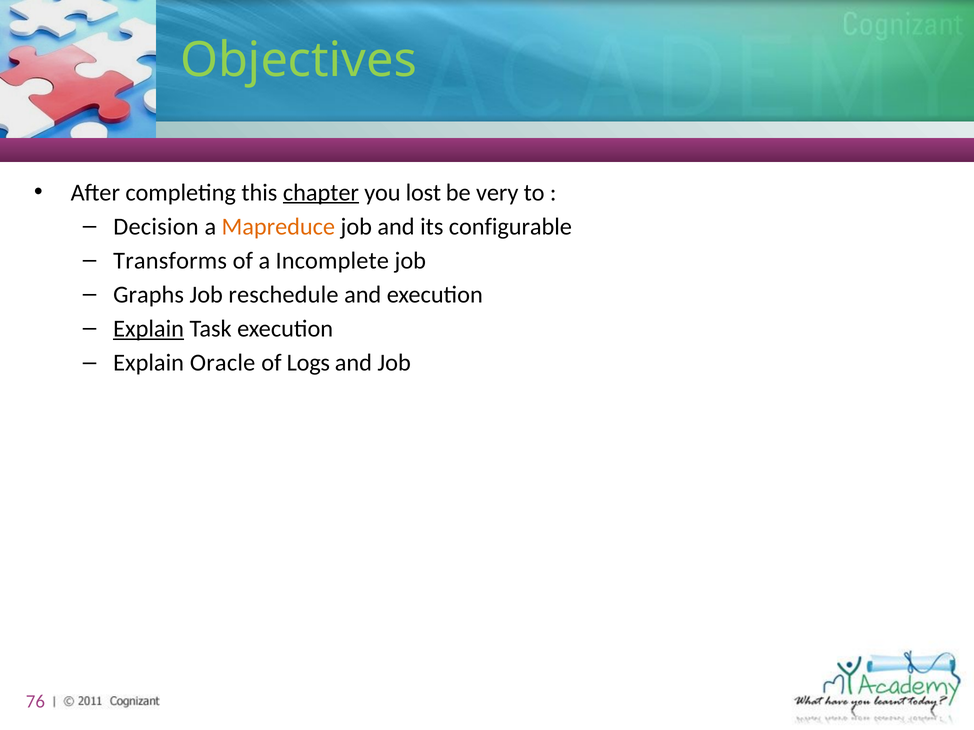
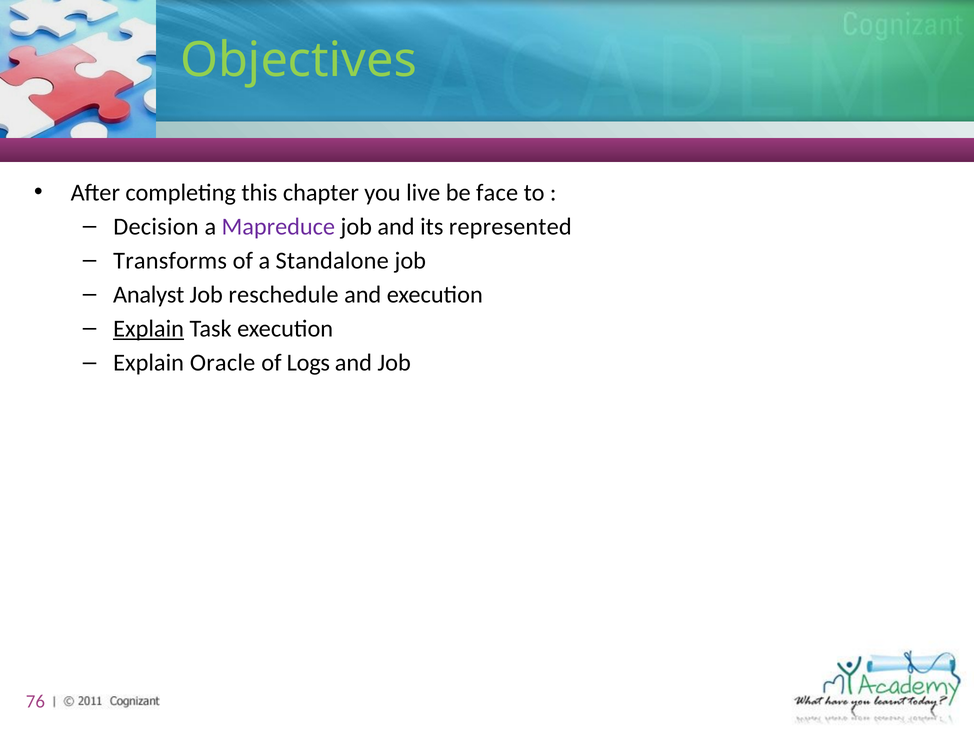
chapter underline: present -> none (321, 193)
lost: lost -> live (423, 193)
very: very -> face (497, 193)
Mapreduce colour: orange -> purple (278, 227)
configurable: configurable -> represented (510, 227)
Incomplete: Incomplete -> Standalone (332, 261)
Graphs: Graphs -> Analyst (149, 295)
